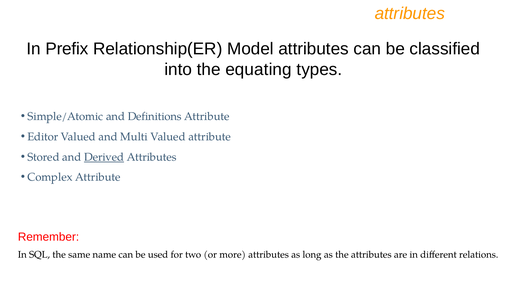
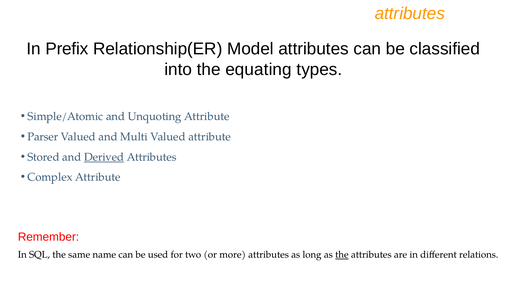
Definitions: Definitions -> Unquoting (155, 116)
Editor: Editor -> Parser (43, 137)
the underline: none -> present (342, 254)
